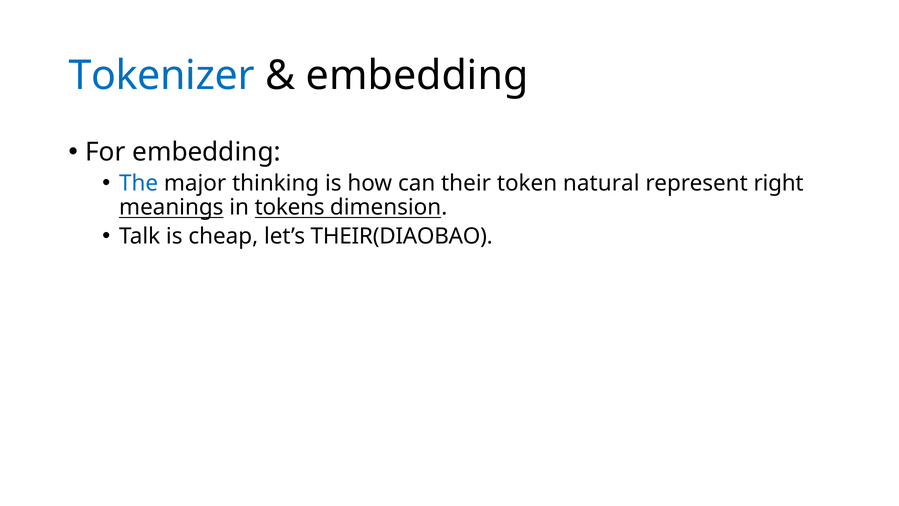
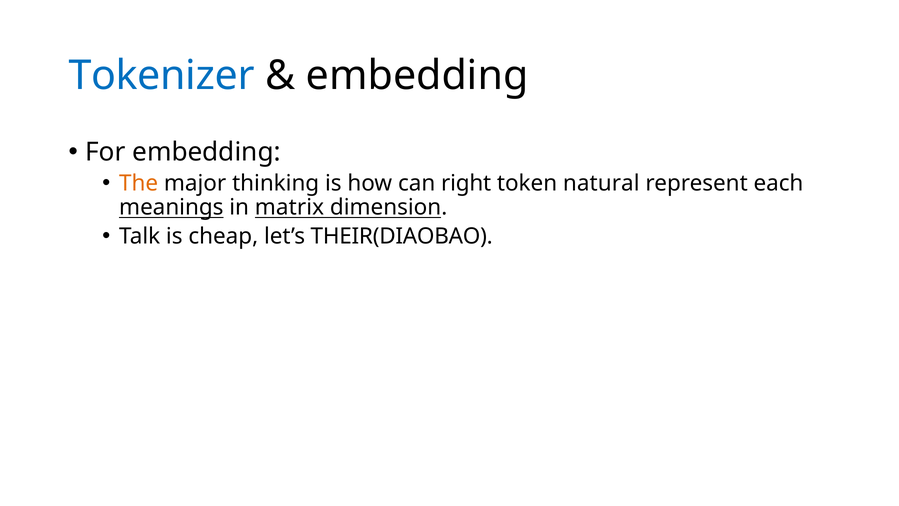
The colour: blue -> orange (139, 183)
their: their -> right (466, 183)
right: right -> each (778, 183)
tokens: tokens -> matrix (289, 207)
